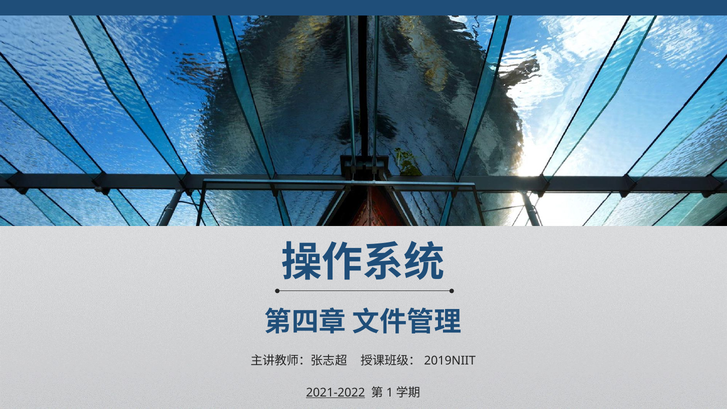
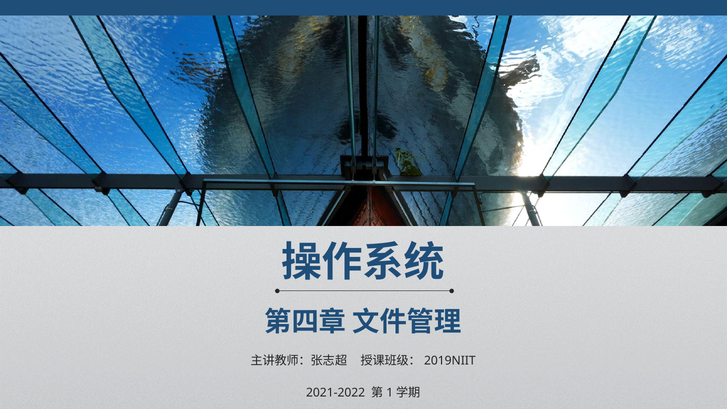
2021-2022 underline: present -> none (336, 393)
